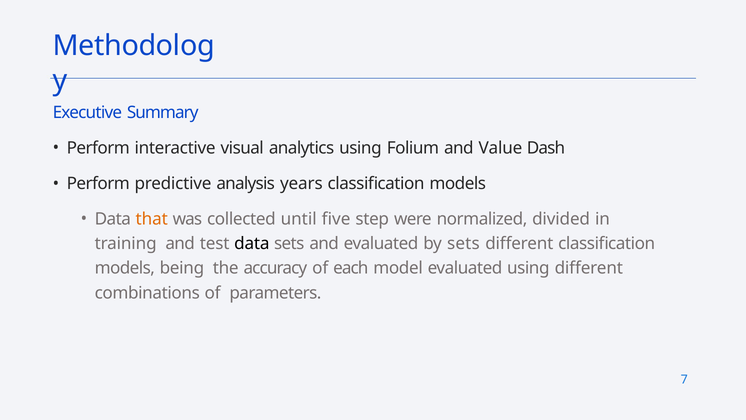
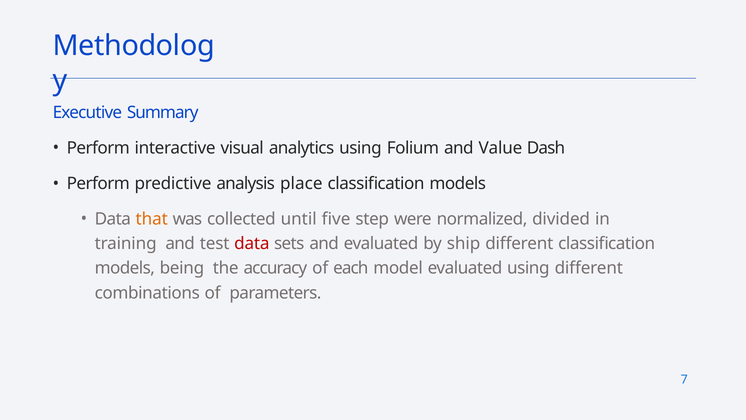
years: years -> place (301, 183)
data colour: black -> red (252, 243)
by sets: sets -> ship (464, 243)
